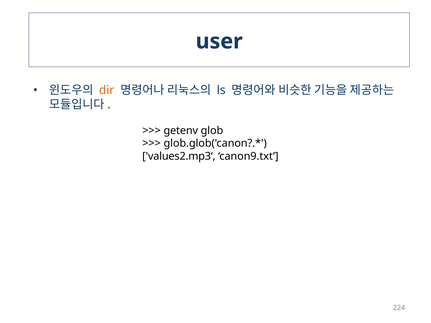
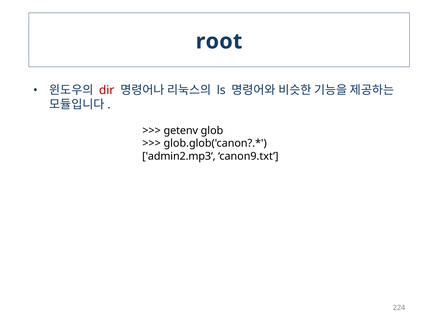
user: user -> root (219, 41)
dir colour: orange -> red (107, 90)
values2.mp3‘: values2.mp3‘ -> admin2.mp3‘ (179, 156)
